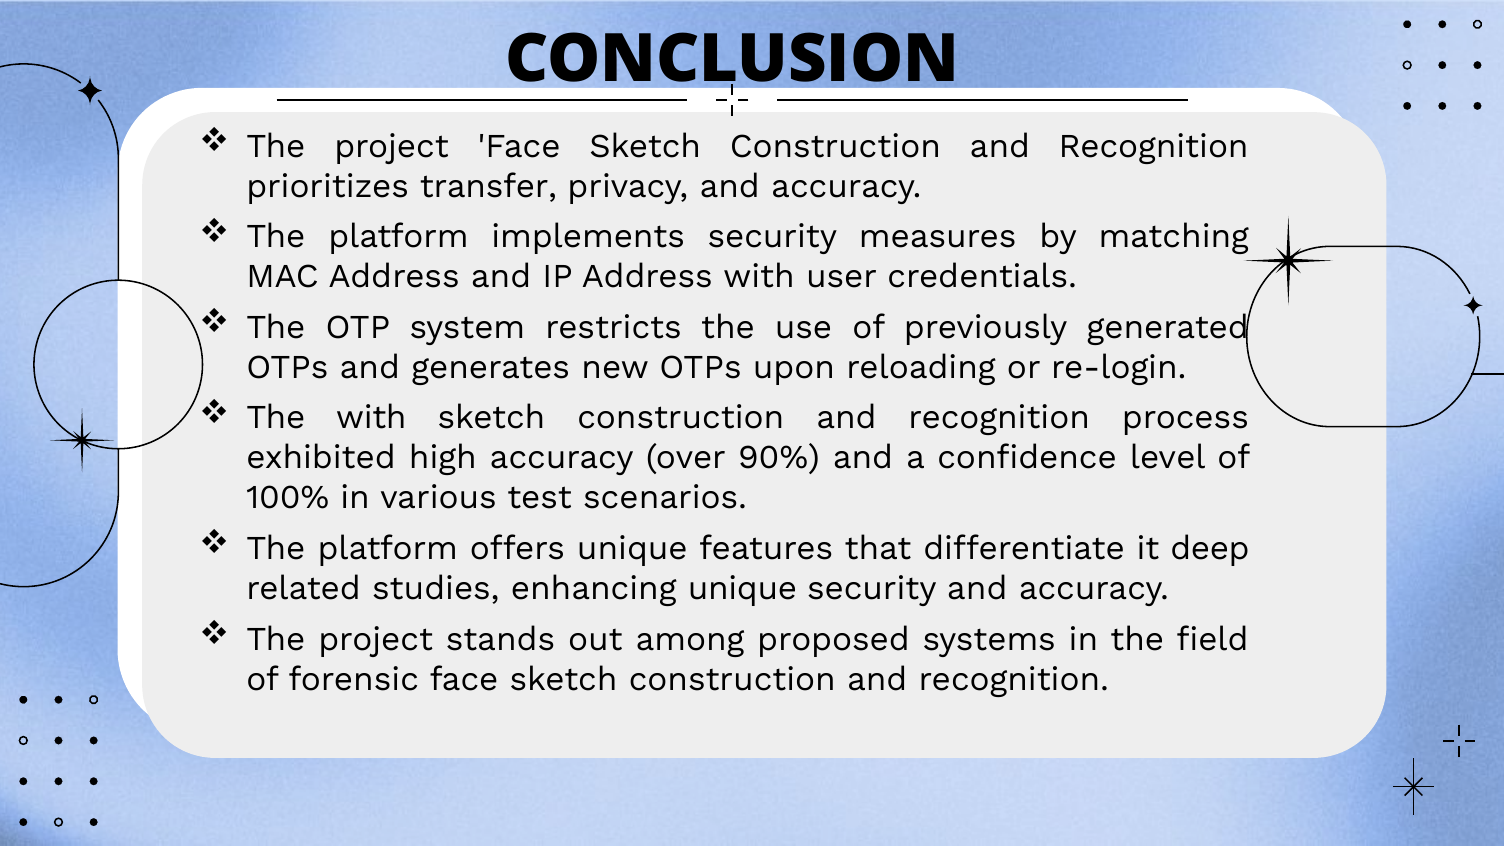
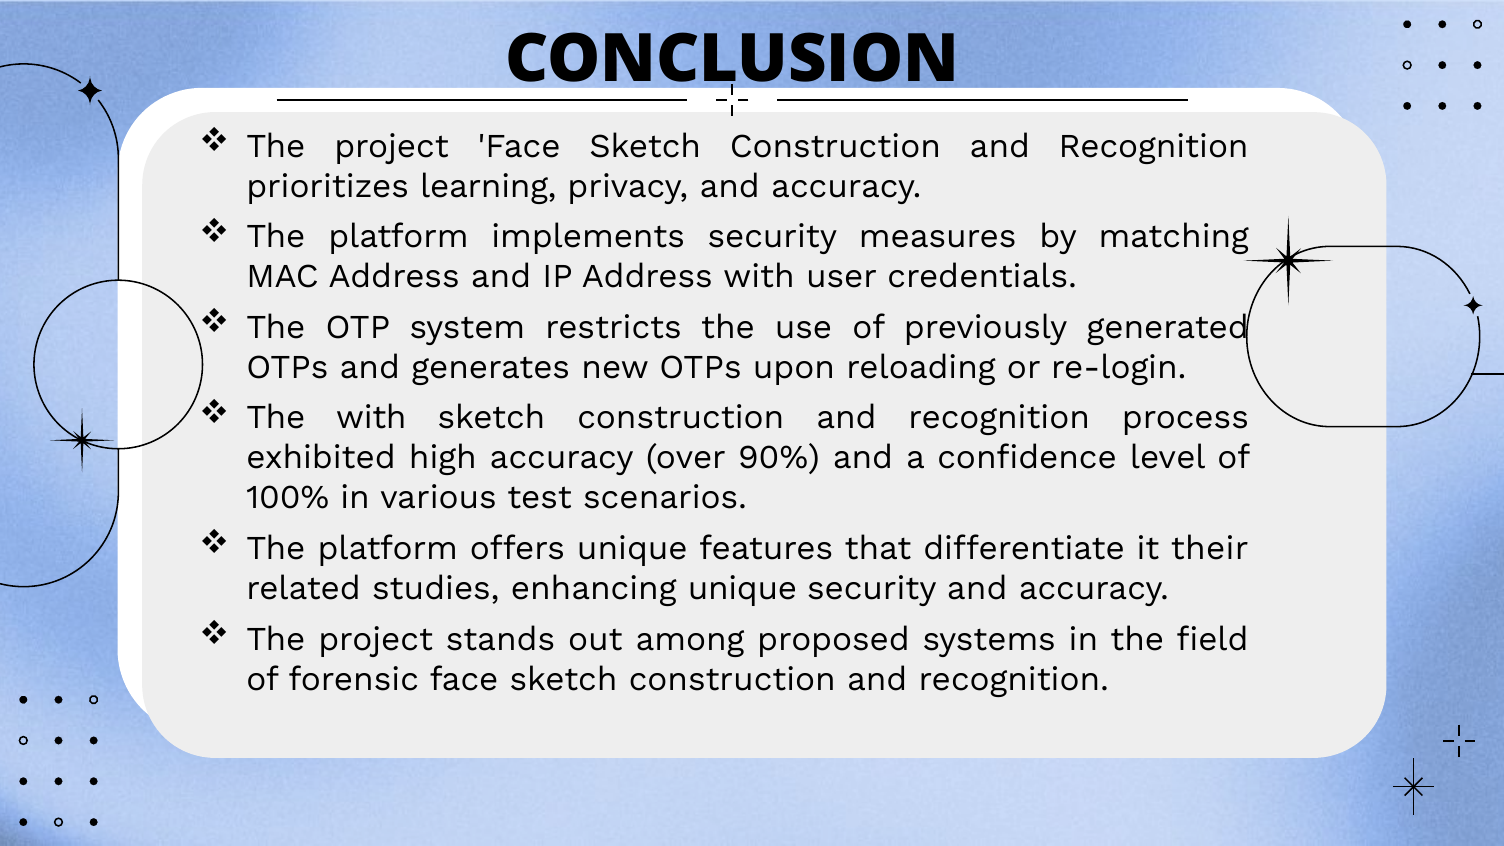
transfer: transfer -> learning (488, 186)
deep: deep -> their (1210, 548)
